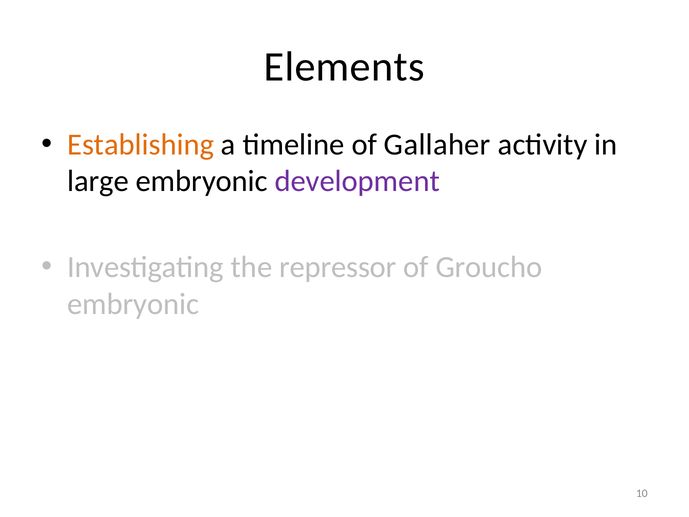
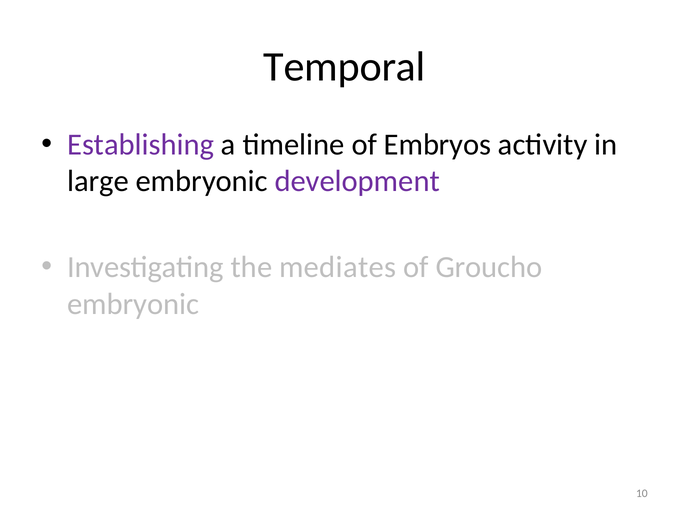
Elements: Elements -> Temporal (344, 67)
Establishing colour: orange -> purple (141, 145)
Gallaher: Gallaher -> Embryos (438, 145)
repressor: repressor -> mediates (338, 267)
